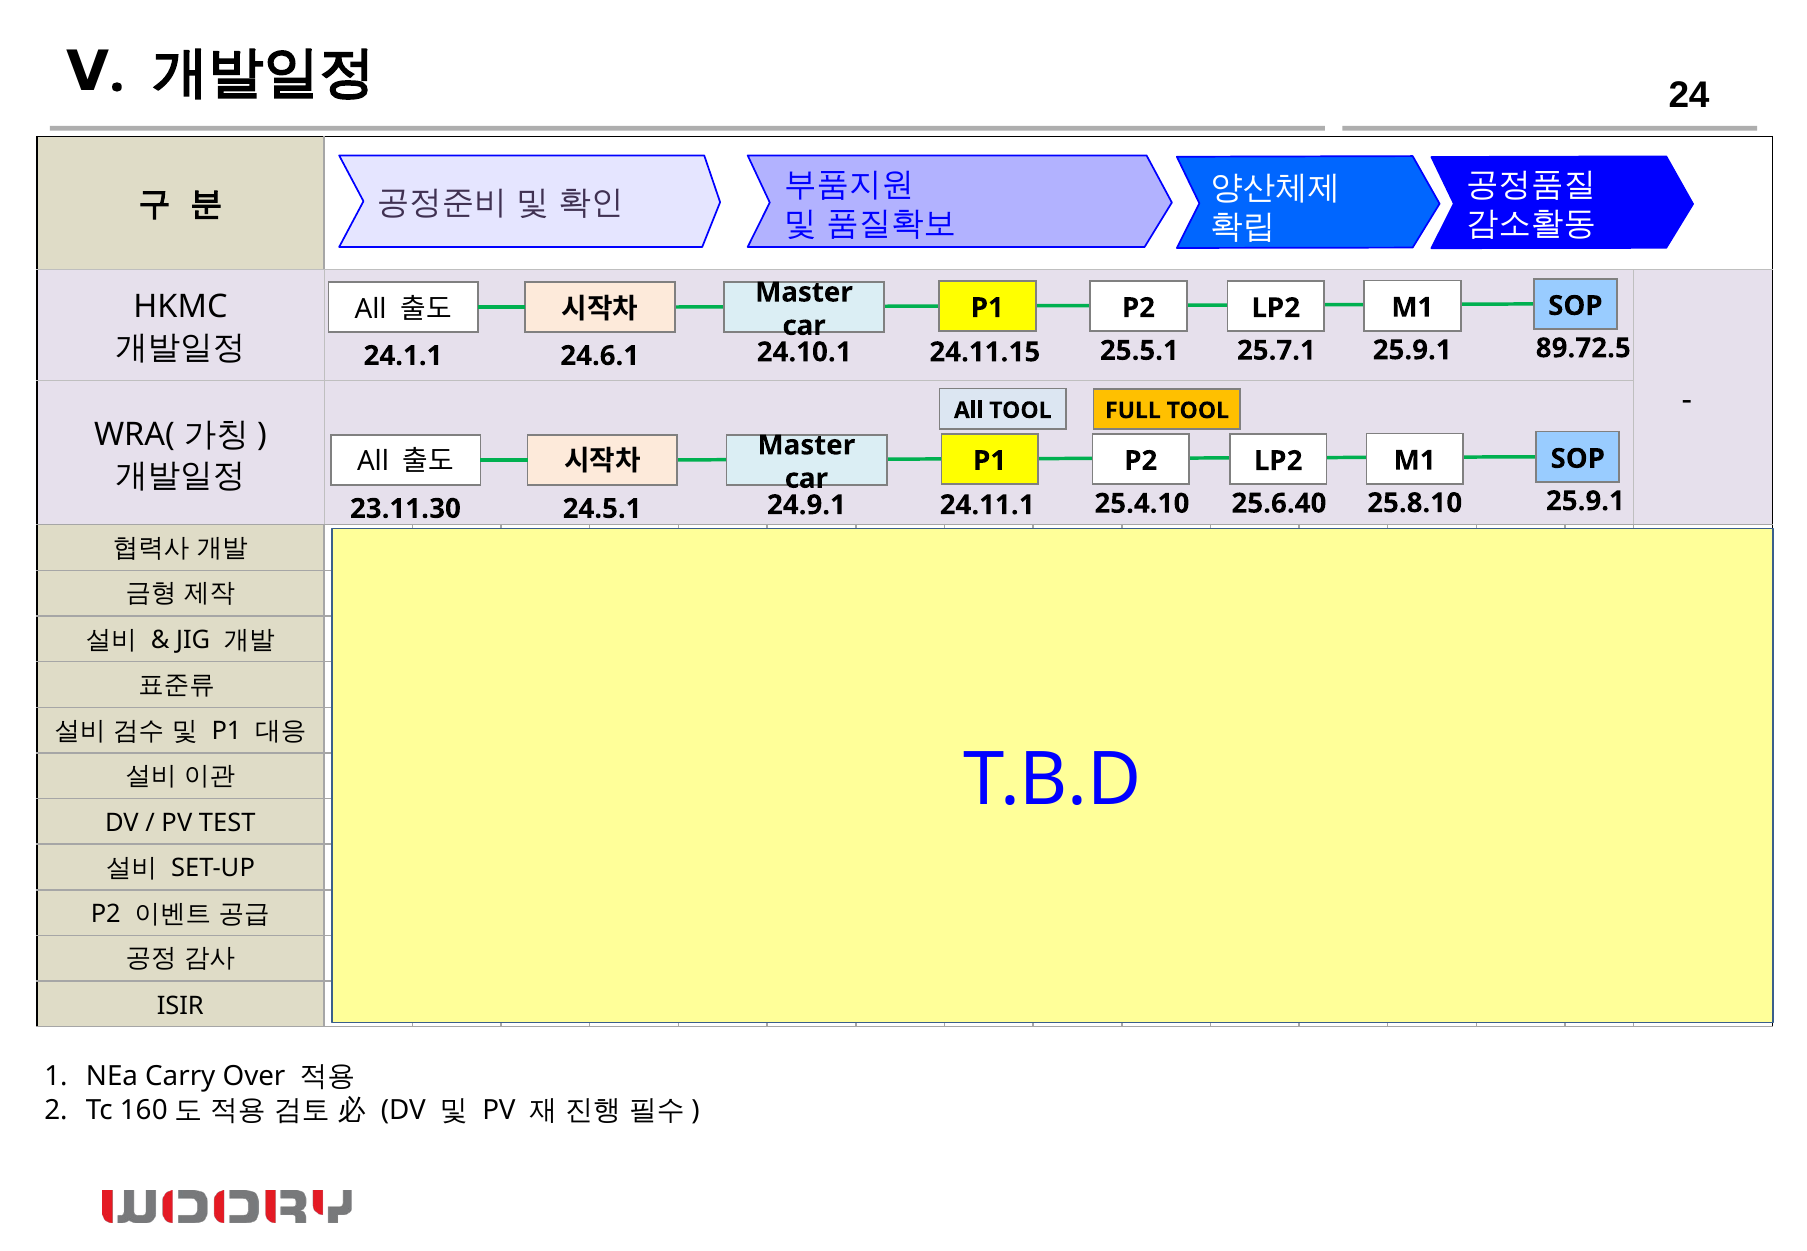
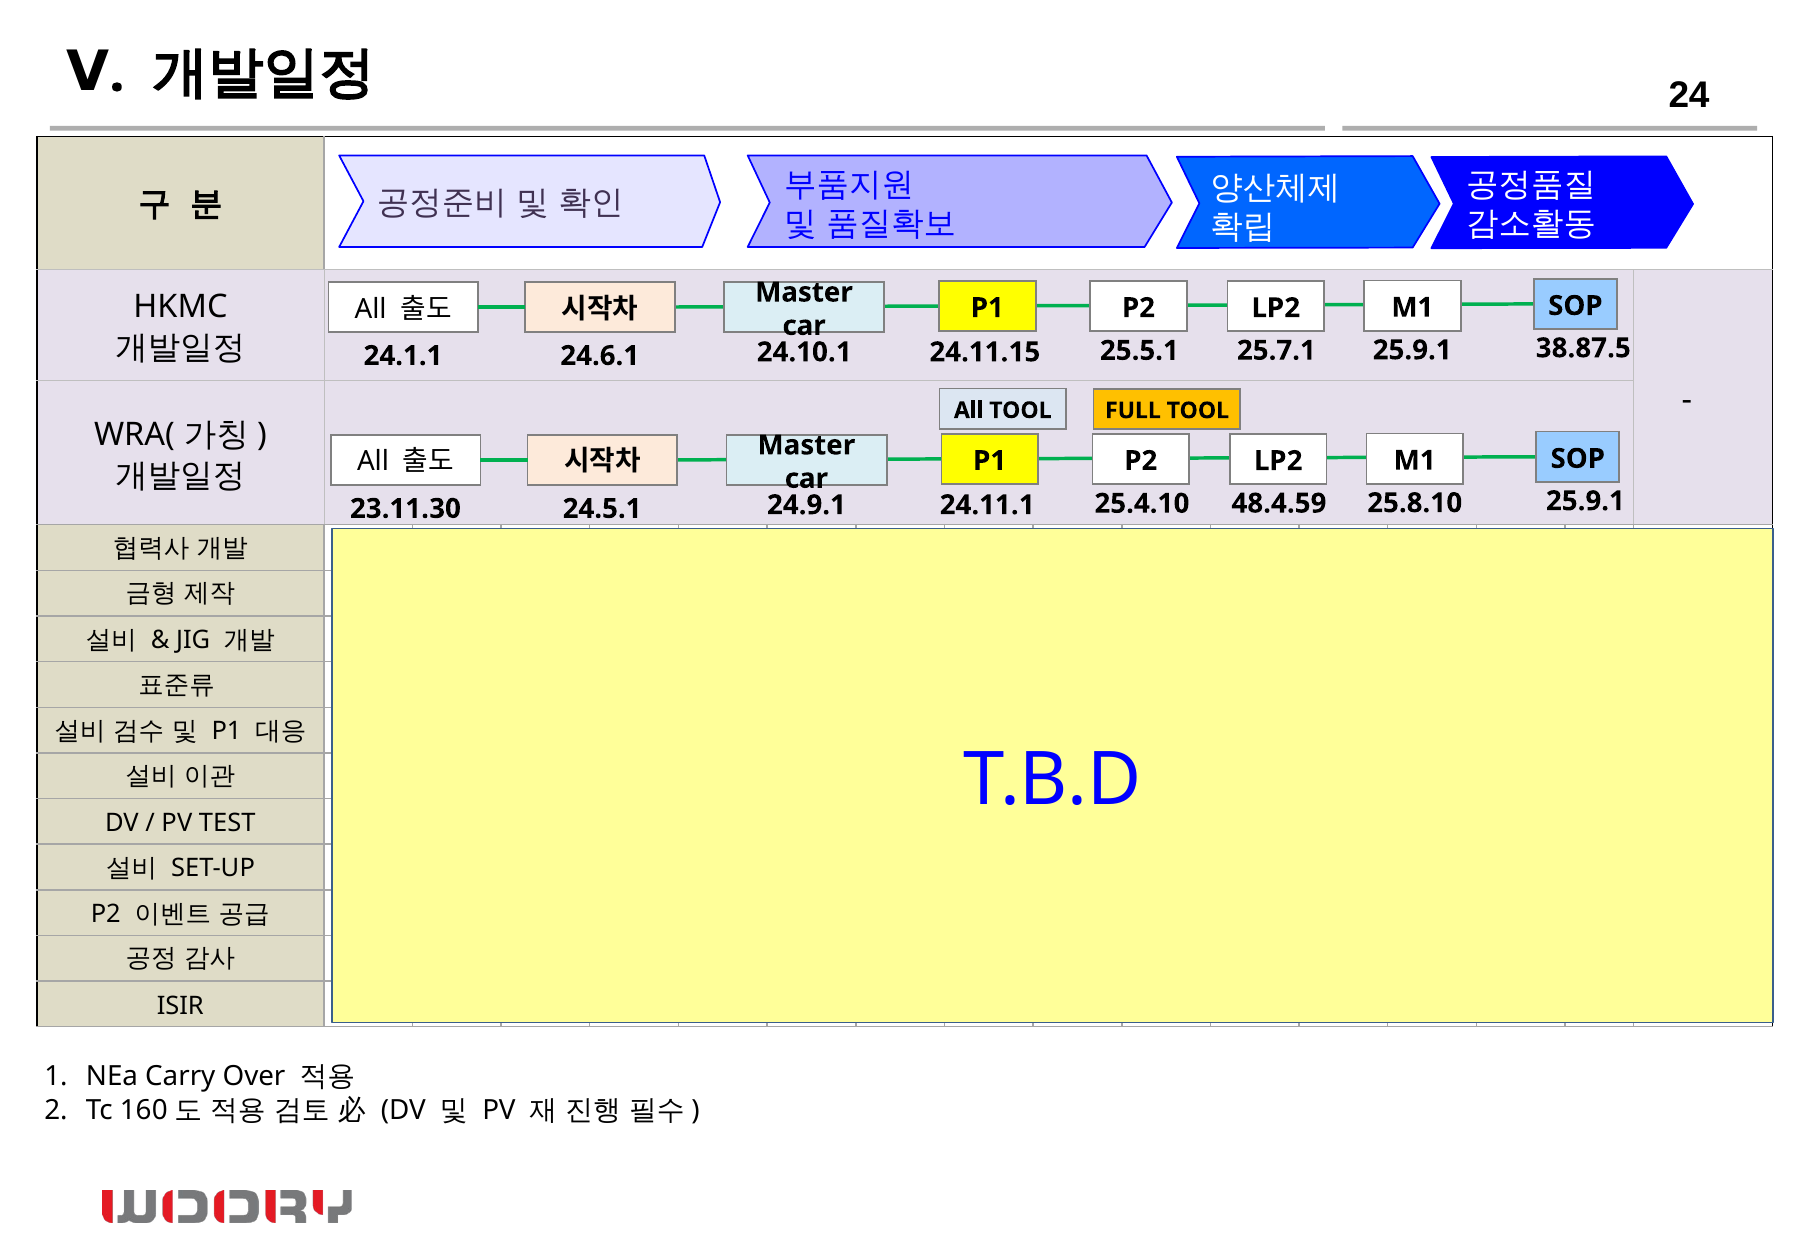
89.72.5: 89.72.5 -> 38.87.5 (1583, 348)
25.6.40: 25.6.40 -> 48.4.59 (1279, 503)
